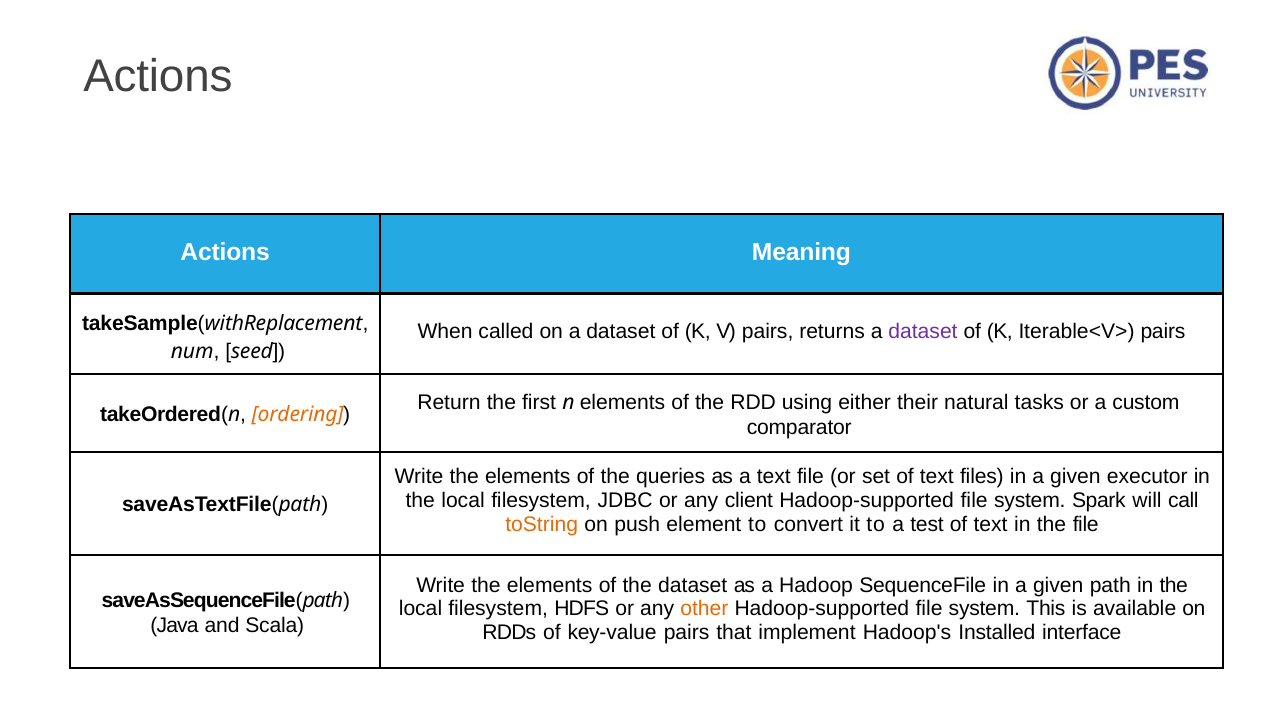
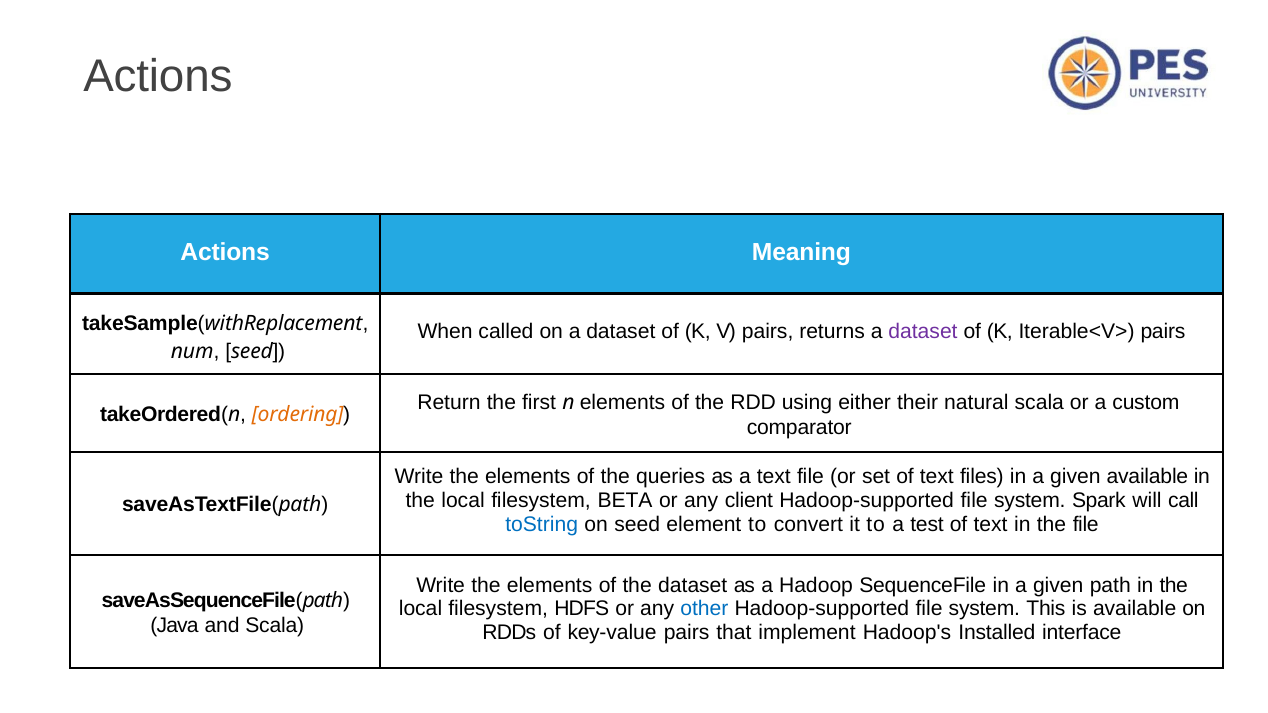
natural tasks: tasks -> scala (1039, 403)
given executor: executor -> available (1147, 477)
JDBC: JDBC -> BETA (625, 501)
toString colour: orange -> blue (542, 524)
on push: push -> seed (637, 524)
other colour: orange -> blue (704, 609)
